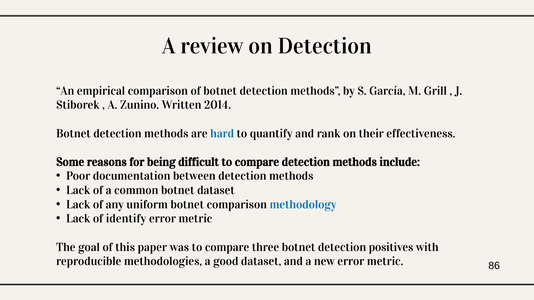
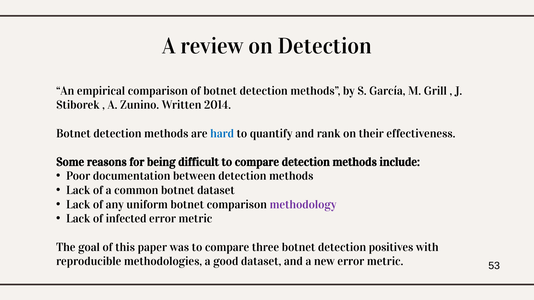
methodology colour: blue -> purple (303, 205)
identify: identify -> infected (126, 219)
86: 86 -> 53 (494, 266)
